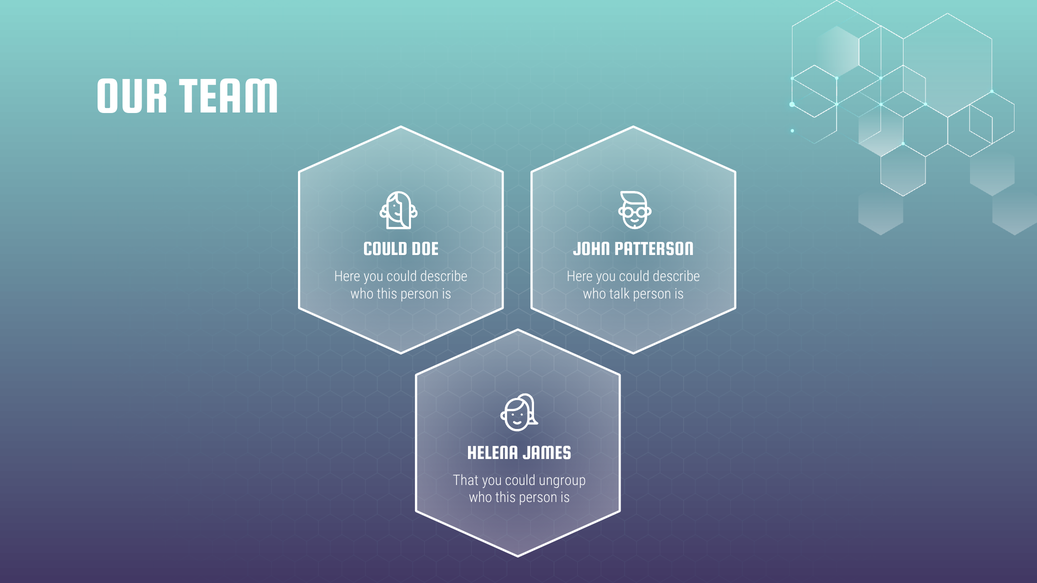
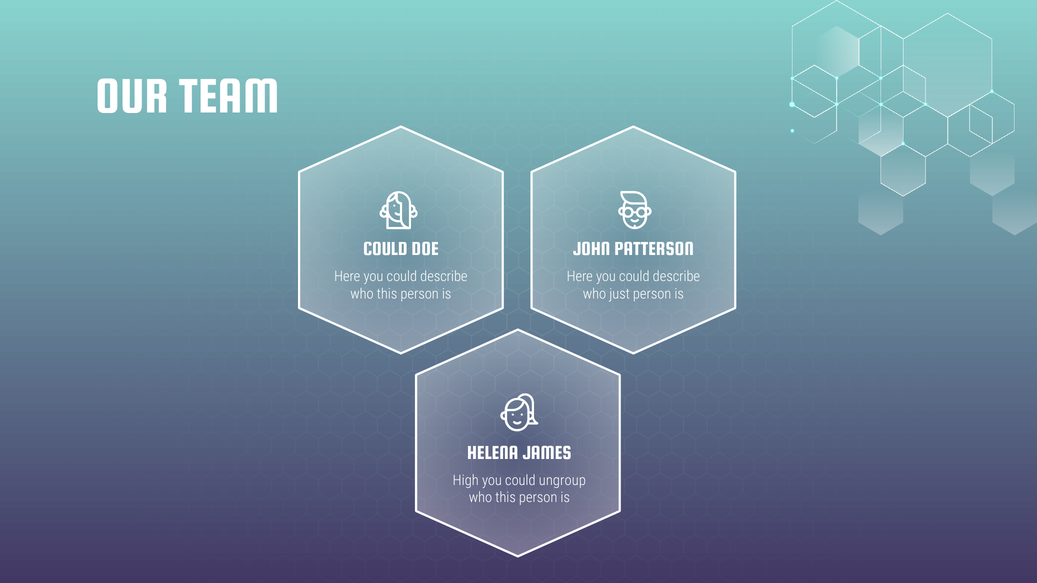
talk: talk -> just (620, 294)
That: That -> High (466, 481)
